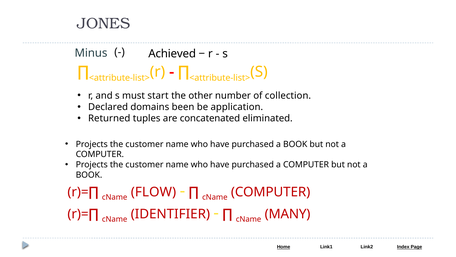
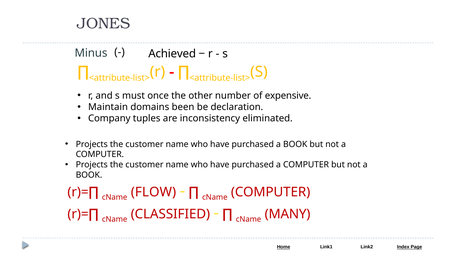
start: start -> once (158, 95)
collection: collection -> expensive (288, 95)
Declared: Declared -> Maintain (108, 107)
application: application -> declaration (237, 107)
Returned: Returned -> Company (109, 118)
concatenated: concatenated -> inconsistency (210, 118)
IDENTIFIER: IDENTIFIER -> CLASSIFIED (170, 214)
